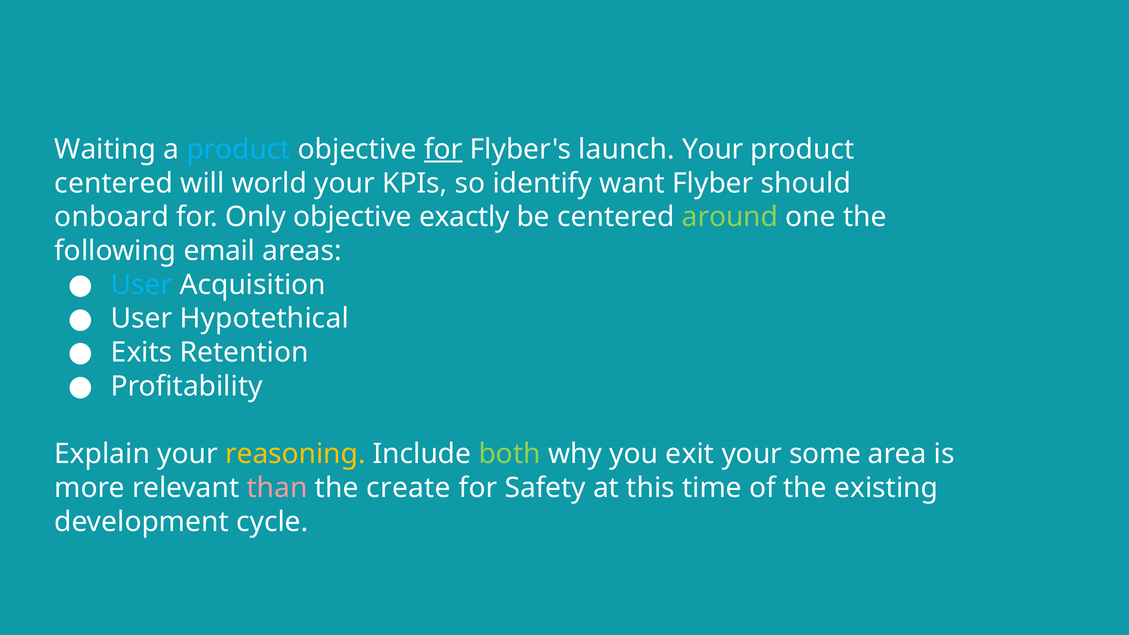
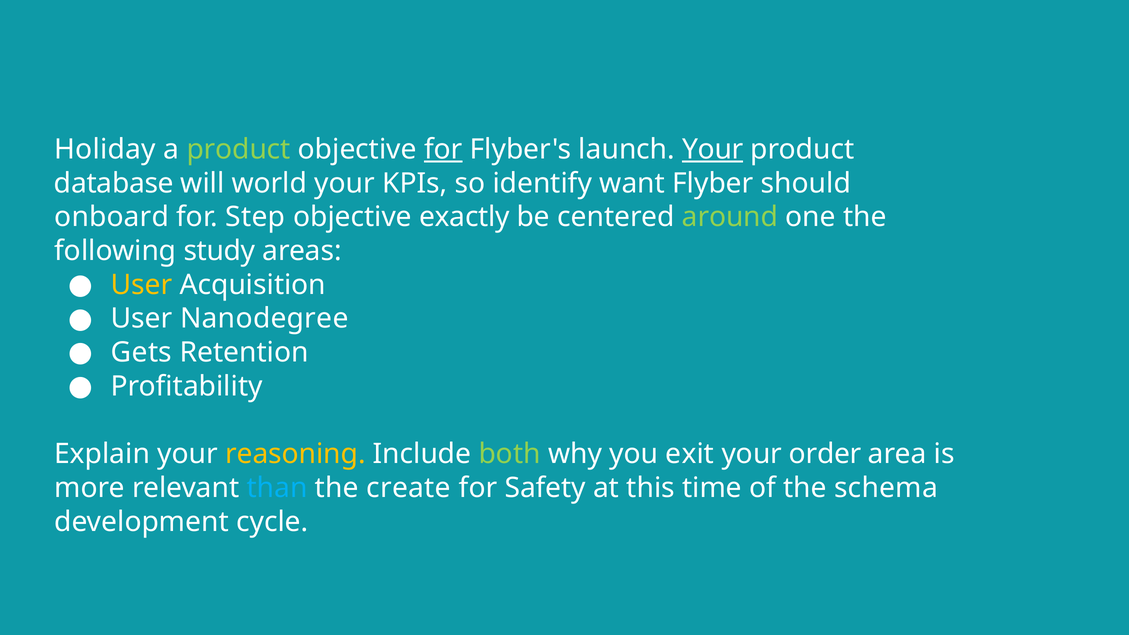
Waiting: Waiting -> Holiday (105, 149)
product colour: light blue -> light green (239, 149)
Your underline: none -> present (713, 149)
centered: centered -> database (114, 183)
Only: Only -> Step (255, 217)
email: email -> study (219, 251)
User colour: light blue -> yellow (142, 285)
Hypotethical: Hypotethical -> Nanodegree (264, 319)
Exits: Exits -> Gets (141, 353)
some: some -> order (825, 454)
than colour: pink -> light blue (277, 488)
existing: existing -> schema (886, 488)
